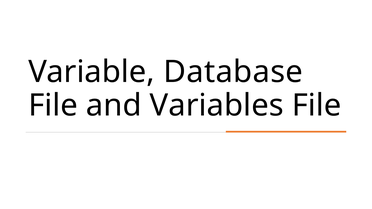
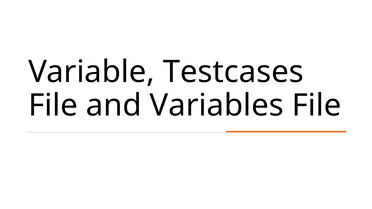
Database: Database -> Testcases (233, 72)
